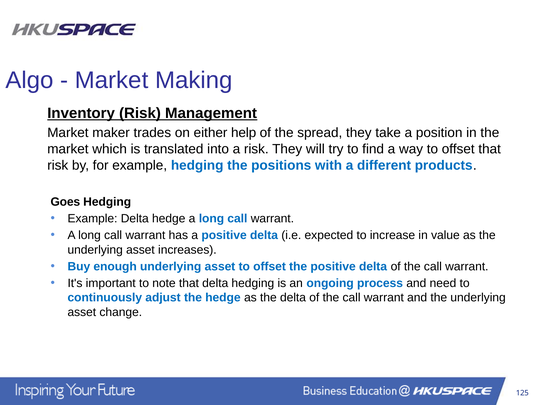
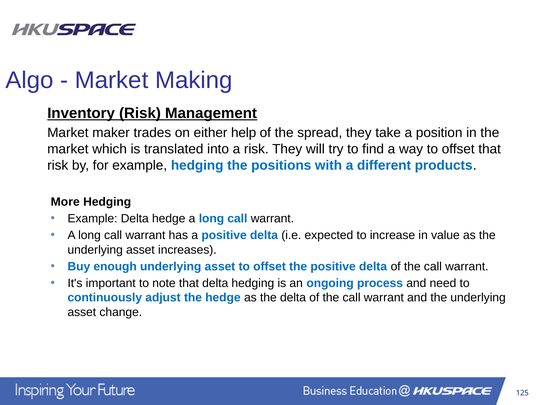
Goes: Goes -> More (65, 202)
